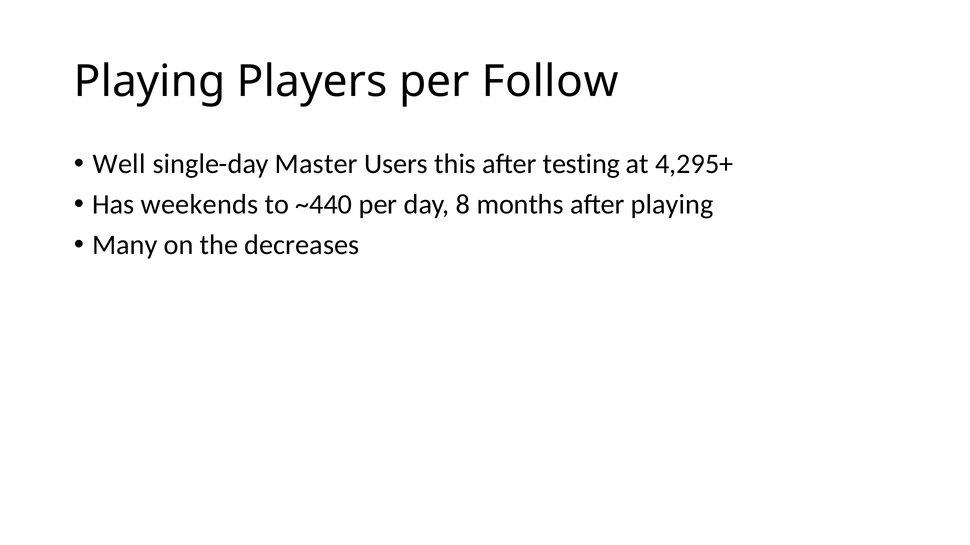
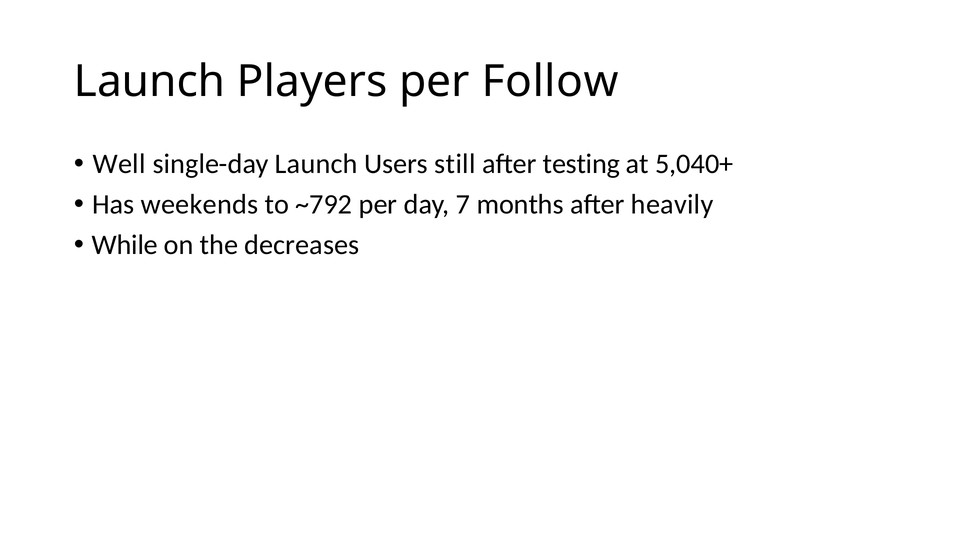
Playing: Playing -> Launch (150, 81)
single-day Master: Master -> Launch (316, 164)
this: this -> still (455, 164)
4,295+: 4,295+ -> 5,040+ (694, 164)
~440: ~440 -> ~792 (324, 205)
8: 8 -> 7 (463, 205)
after playing: playing -> heavily (672, 205)
Many: Many -> While (125, 245)
